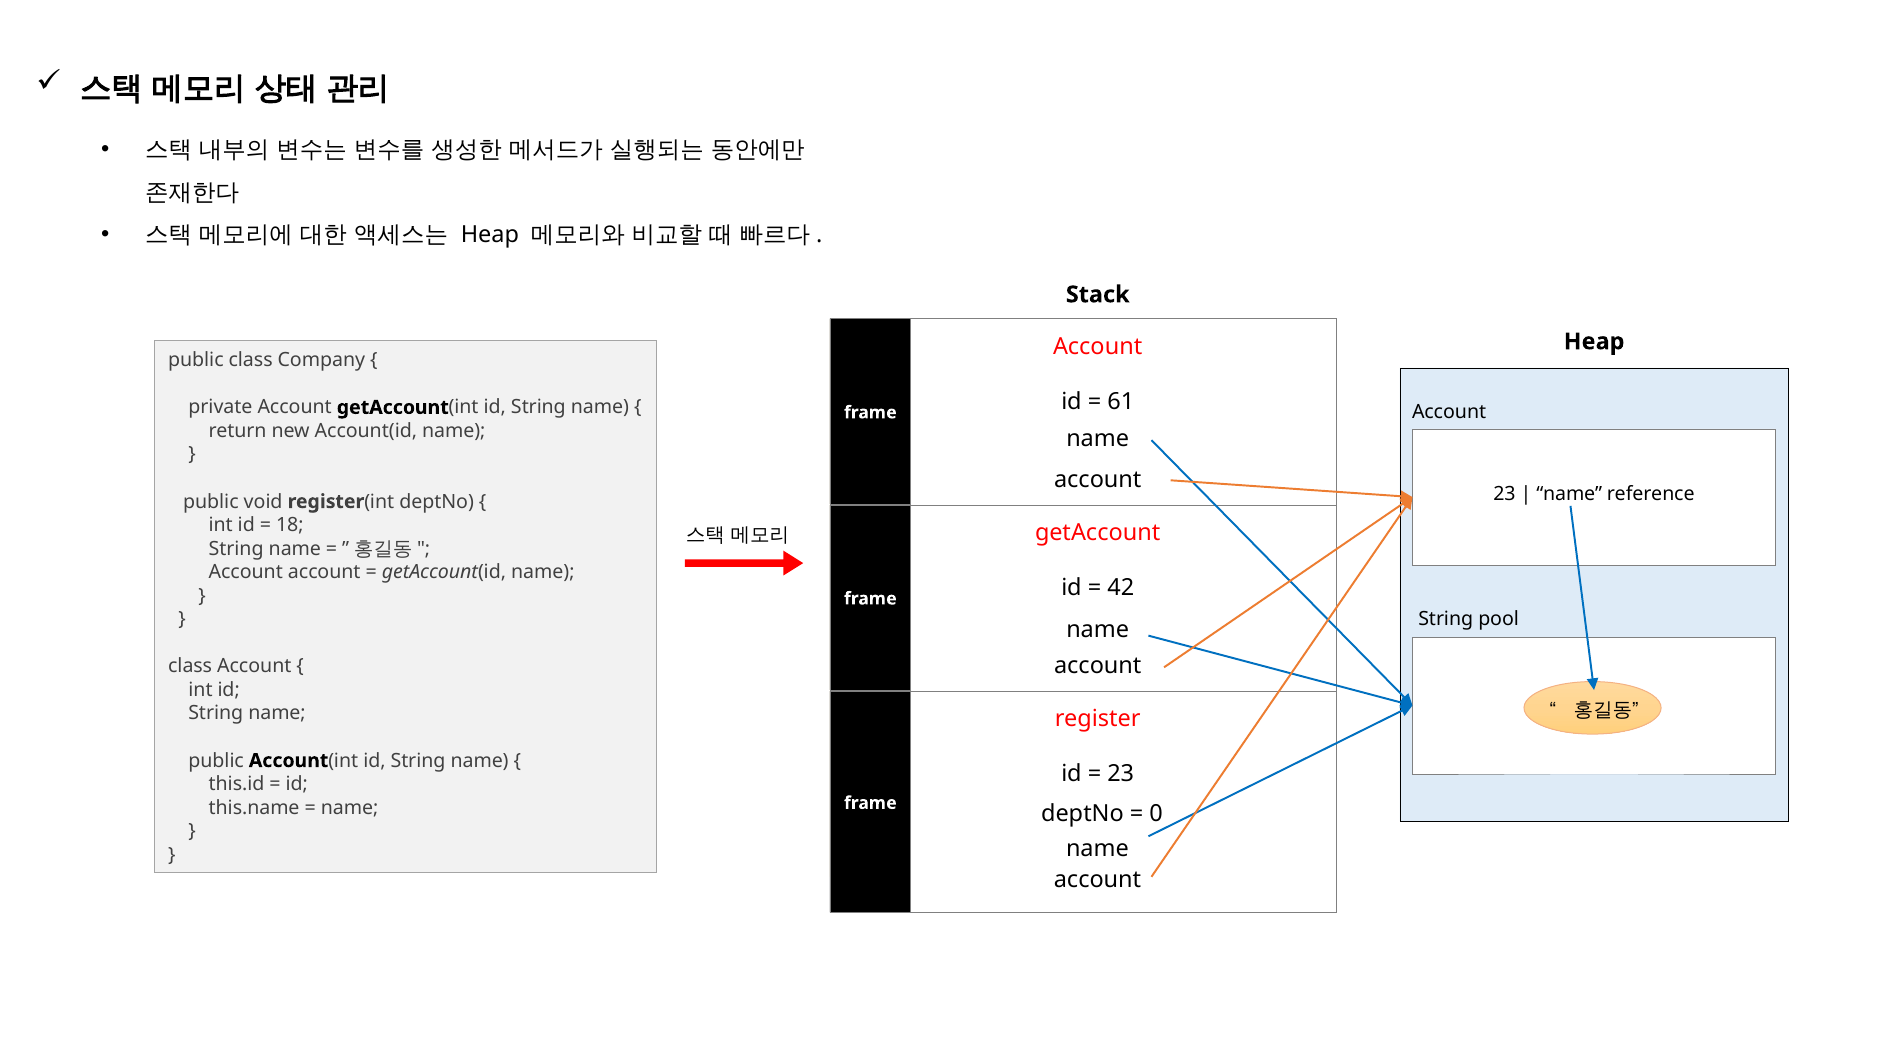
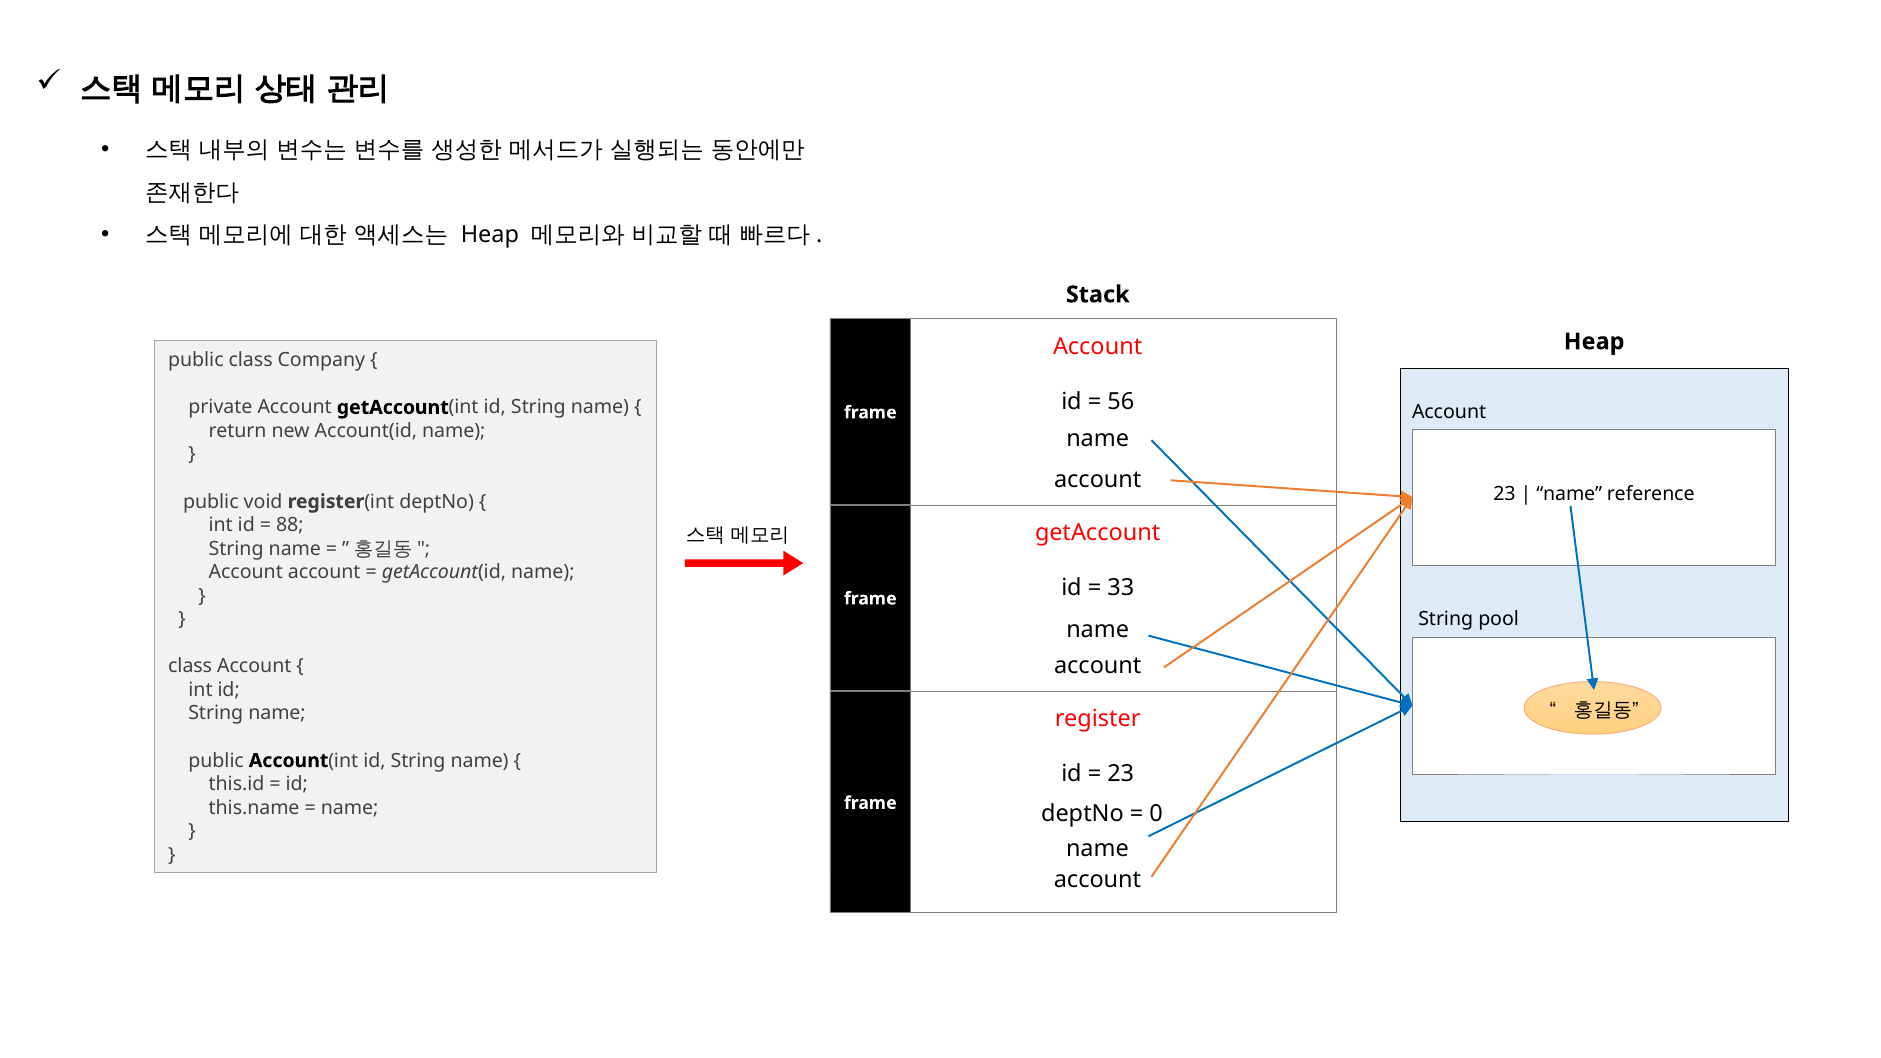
61: 61 -> 56 (1121, 402)
18: 18 -> 88 (290, 525)
42: 42 -> 33 (1121, 588)
